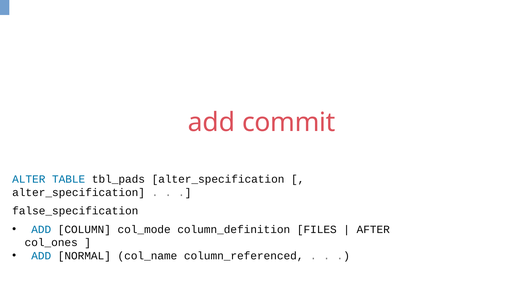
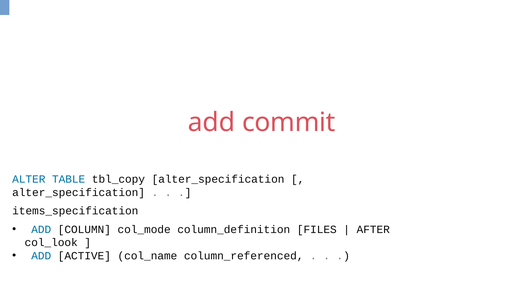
tbl_pads: tbl_pads -> tbl_copy (118, 179)
false_specification: false_specification -> items_specification (75, 211)
col_ones: col_ones -> col_look (51, 243)
NORMAL: NORMAL -> ACTIVE (84, 256)
